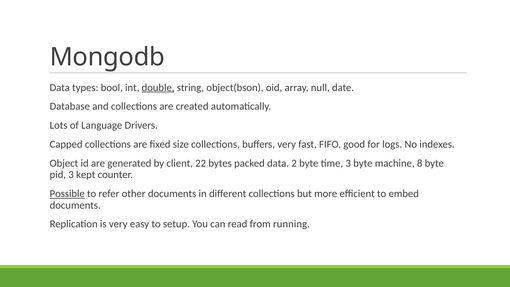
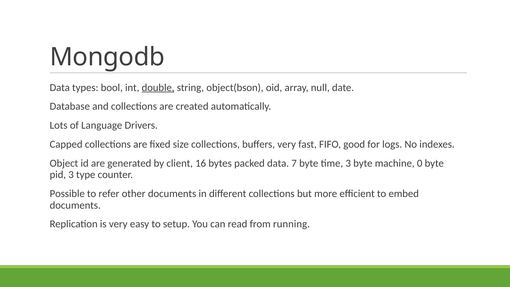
22: 22 -> 16 (201, 163)
2: 2 -> 7 (294, 163)
8: 8 -> 0 (420, 163)
kept: kept -> type (86, 175)
Possible underline: present -> none (67, 194)
